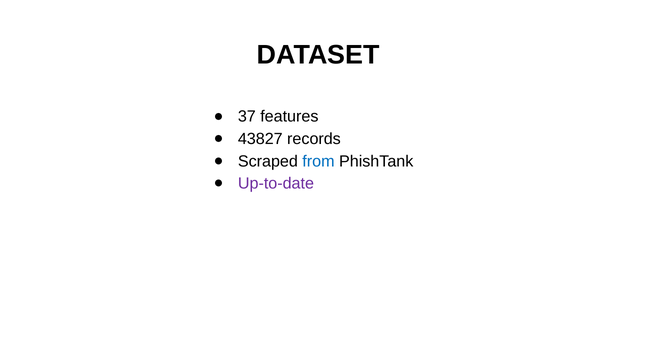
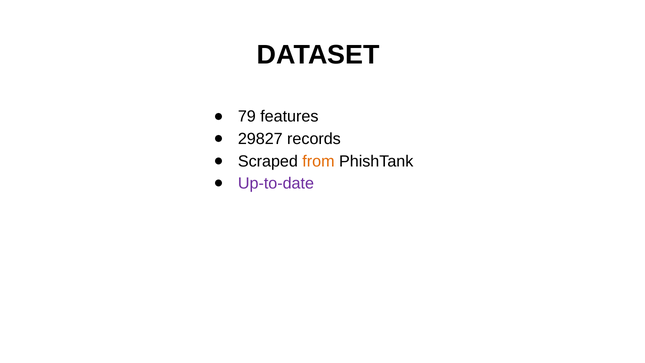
37: 37 -> 79 (247, 117)
43827: 43827 -> 29827 (260, 139)
from colour: blue -> orange (318, 161)
